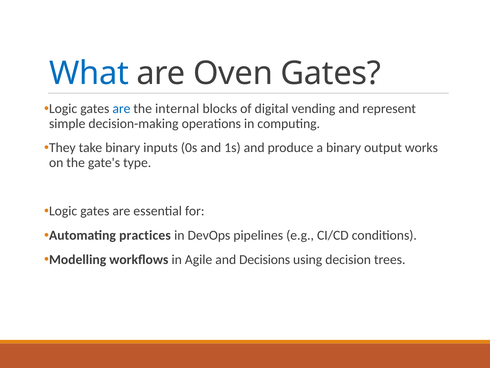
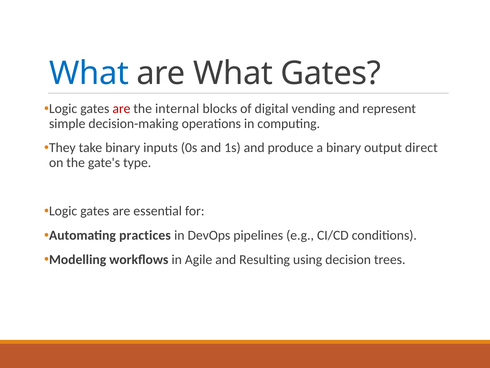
are Oven: Oven -> What (233, 73)
are colour: blue -> red (121, 109)
works: works -> direct (421, 148)
Decisions: Decisions -> Resulting (265, 259)
